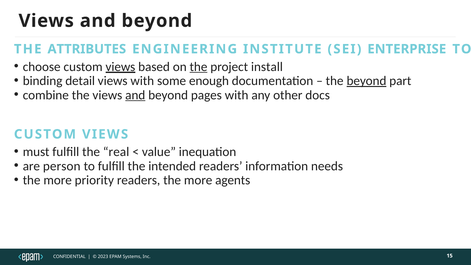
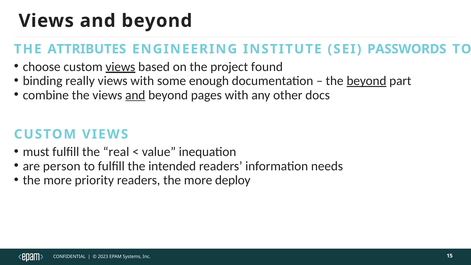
ENTERPRISE: ENTERPRISE -> PASSWORDS (407, 49)
the underline: present -> none (198, 67)
install: install -> found (267, 67)
detail: detail -> really (80, 81)
agents: agents -> deploy (233, 180)
